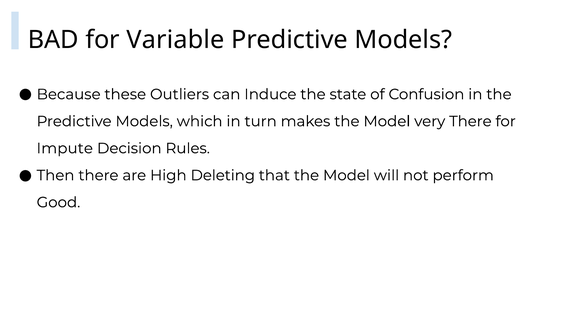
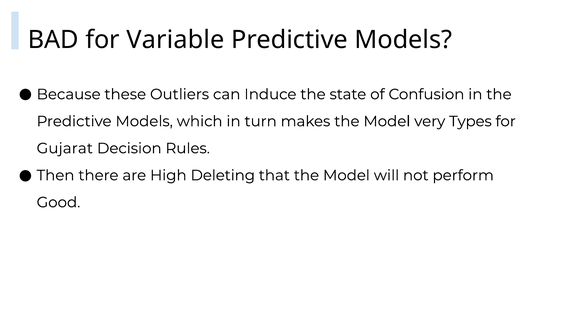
very There: There -> Types (470, 121)
Impute: Impute -> Gujarat (65, 148)
